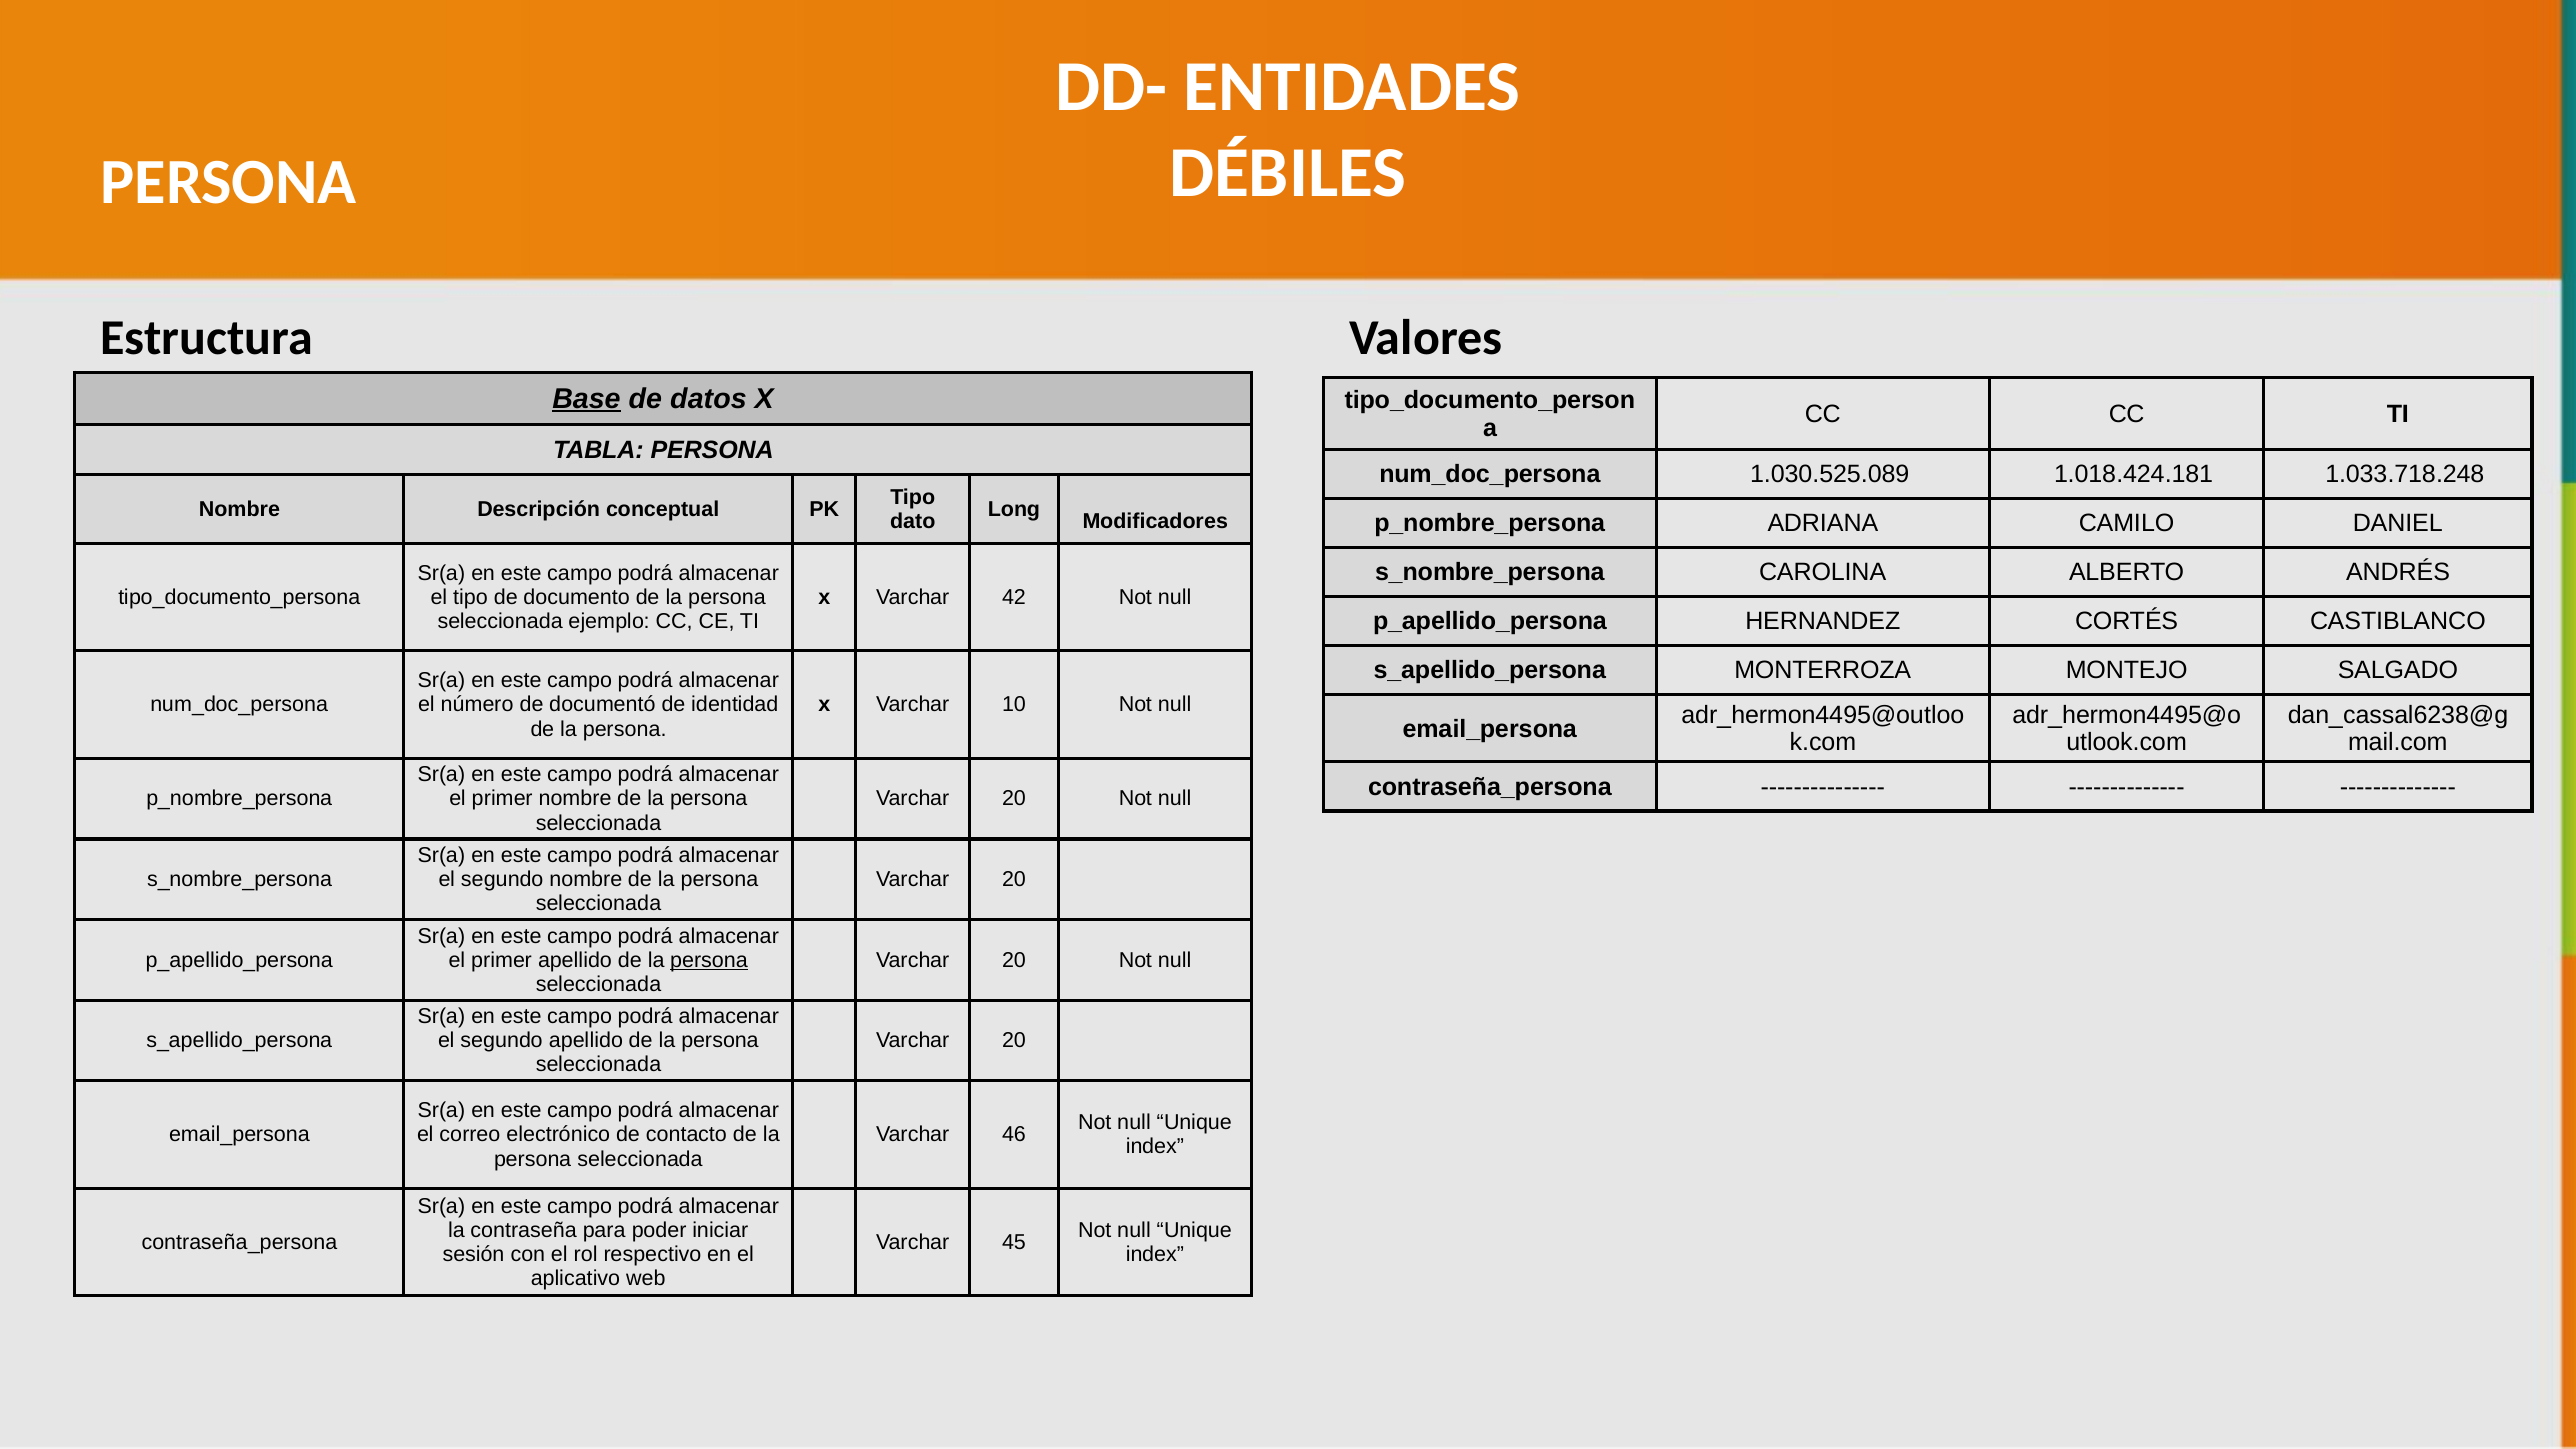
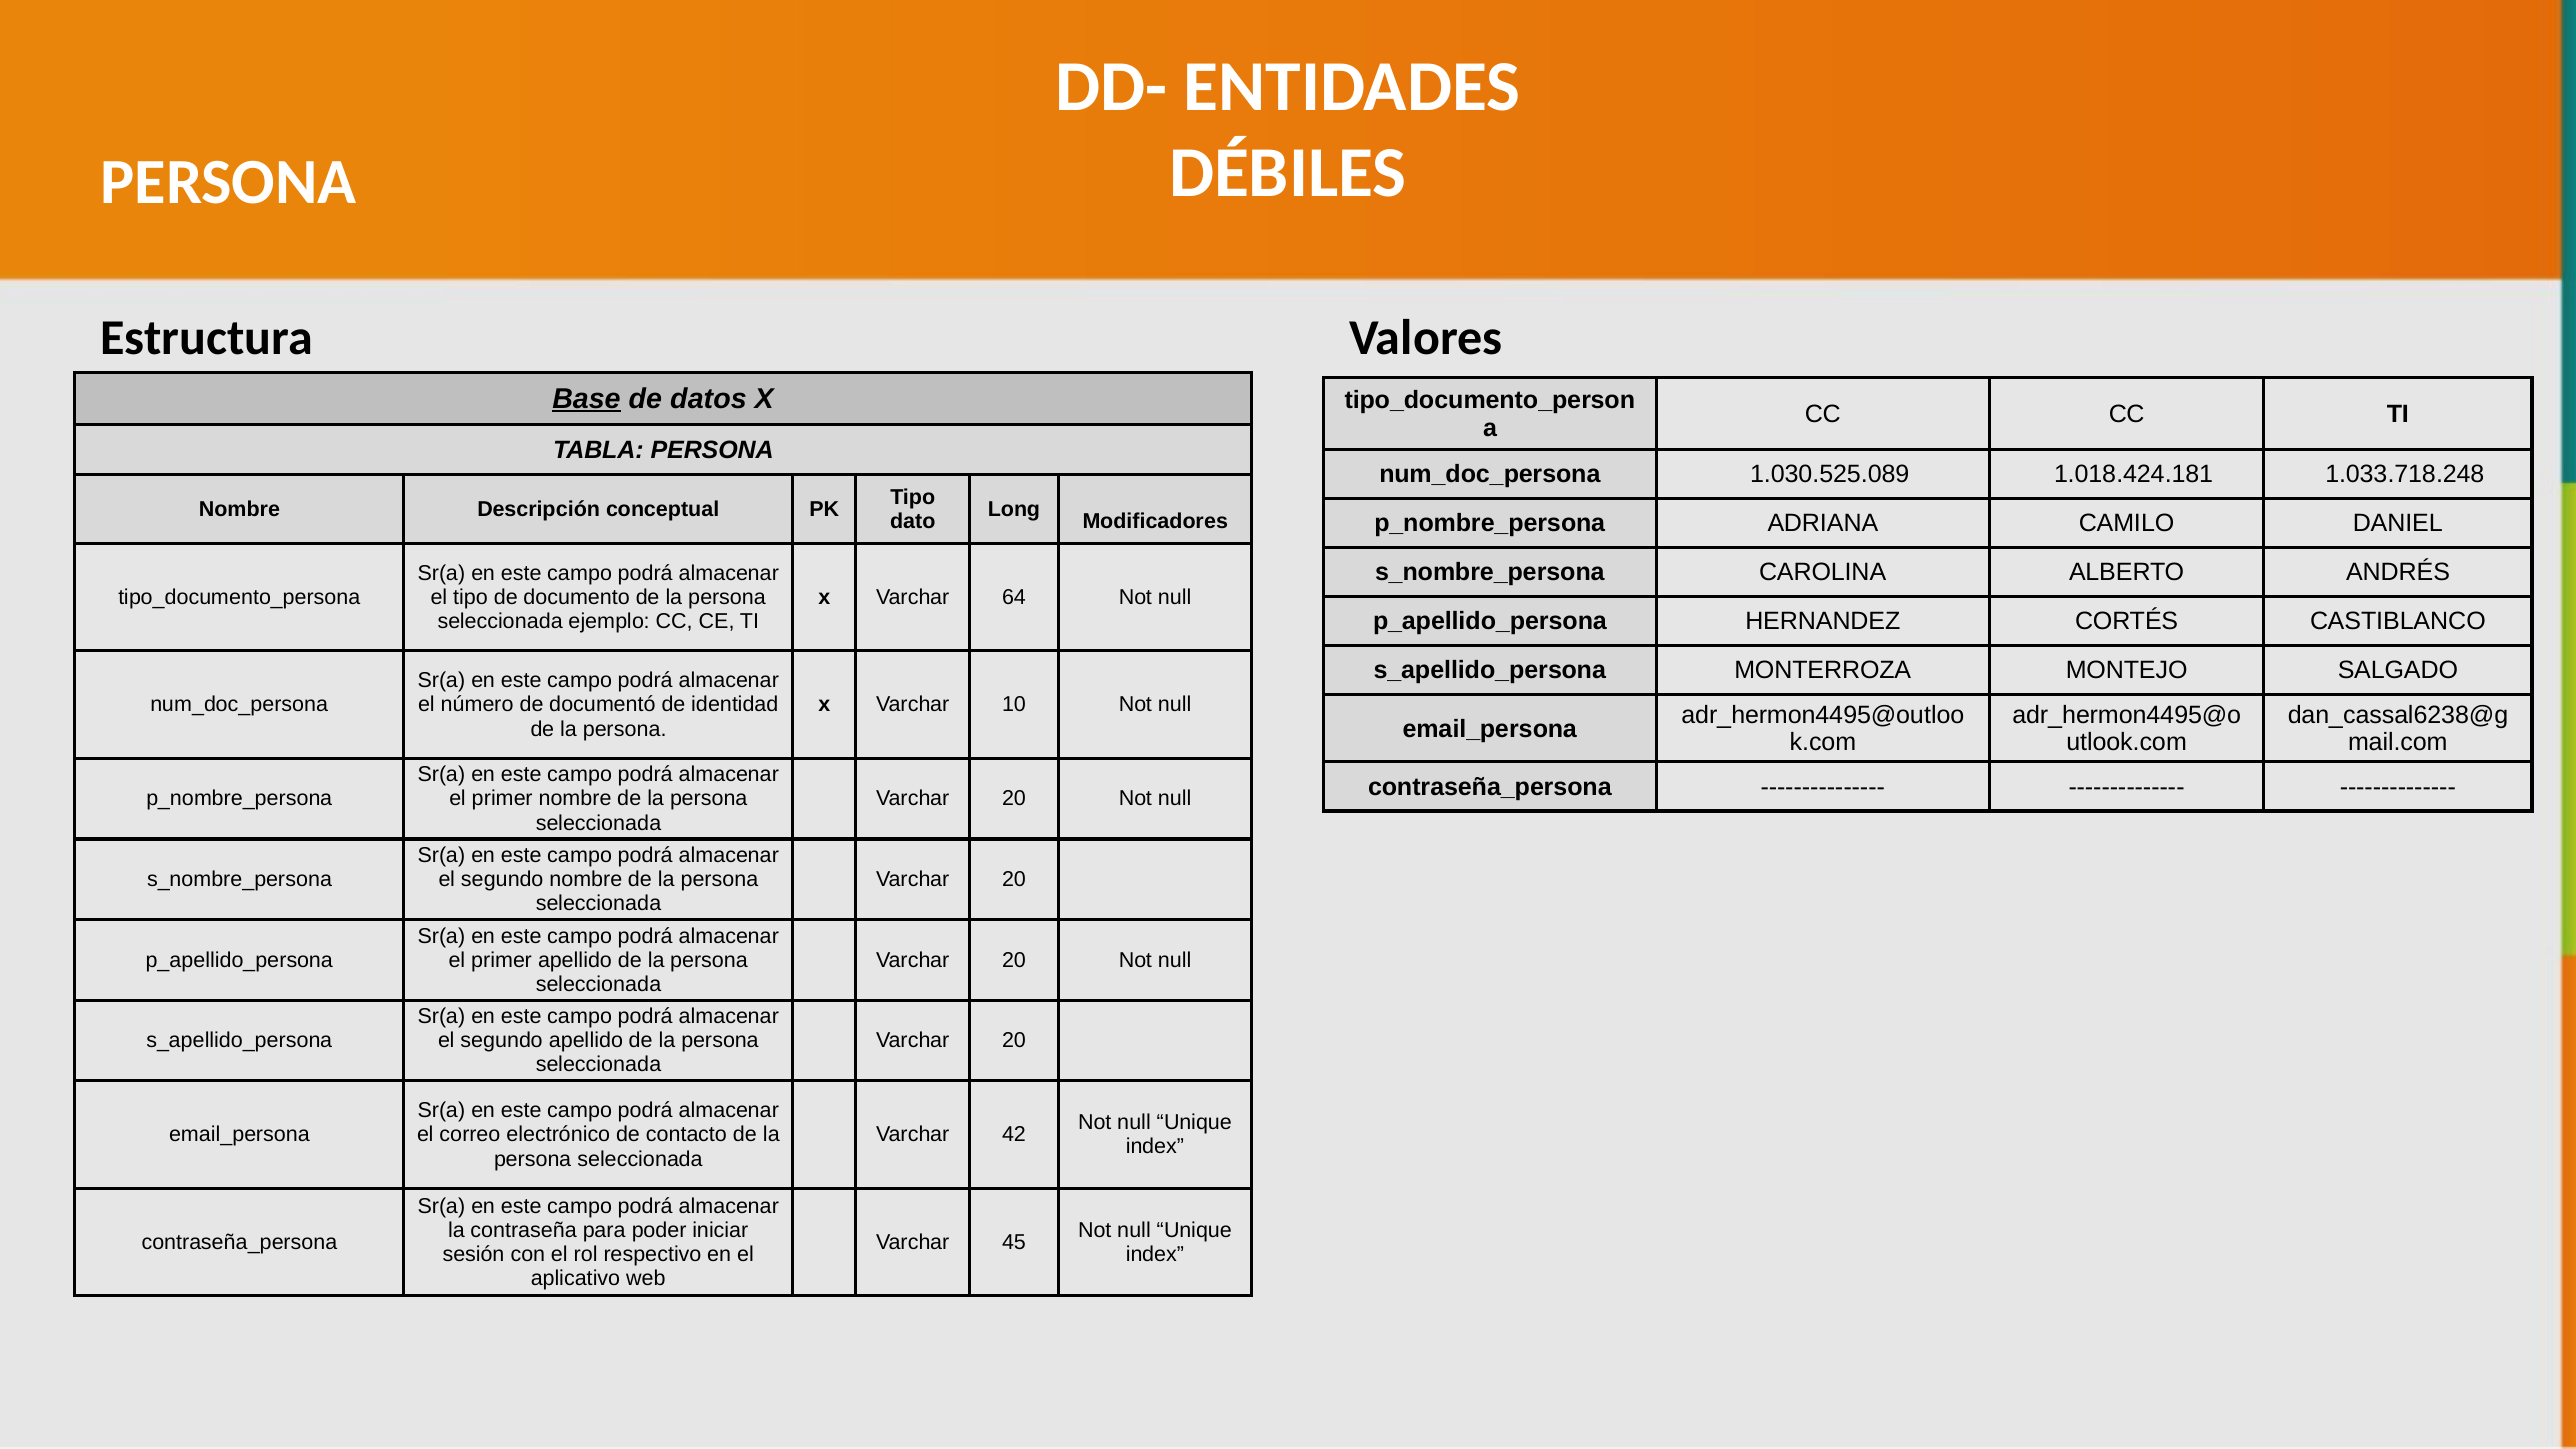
42: 42 -> 64 (1014, 597)
persona underline: present -> none (709, 960)
46: 46 -> 42 (1014, 1135)
